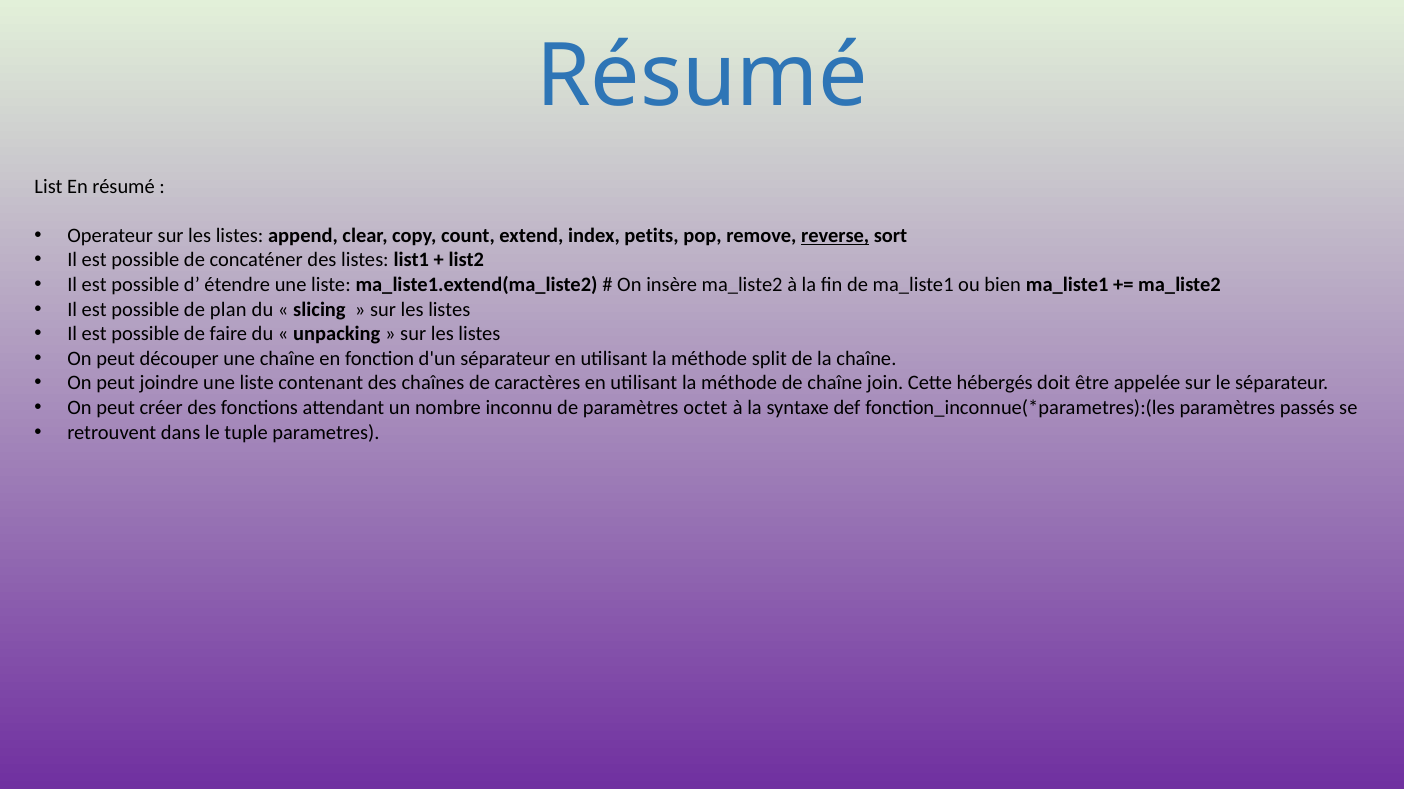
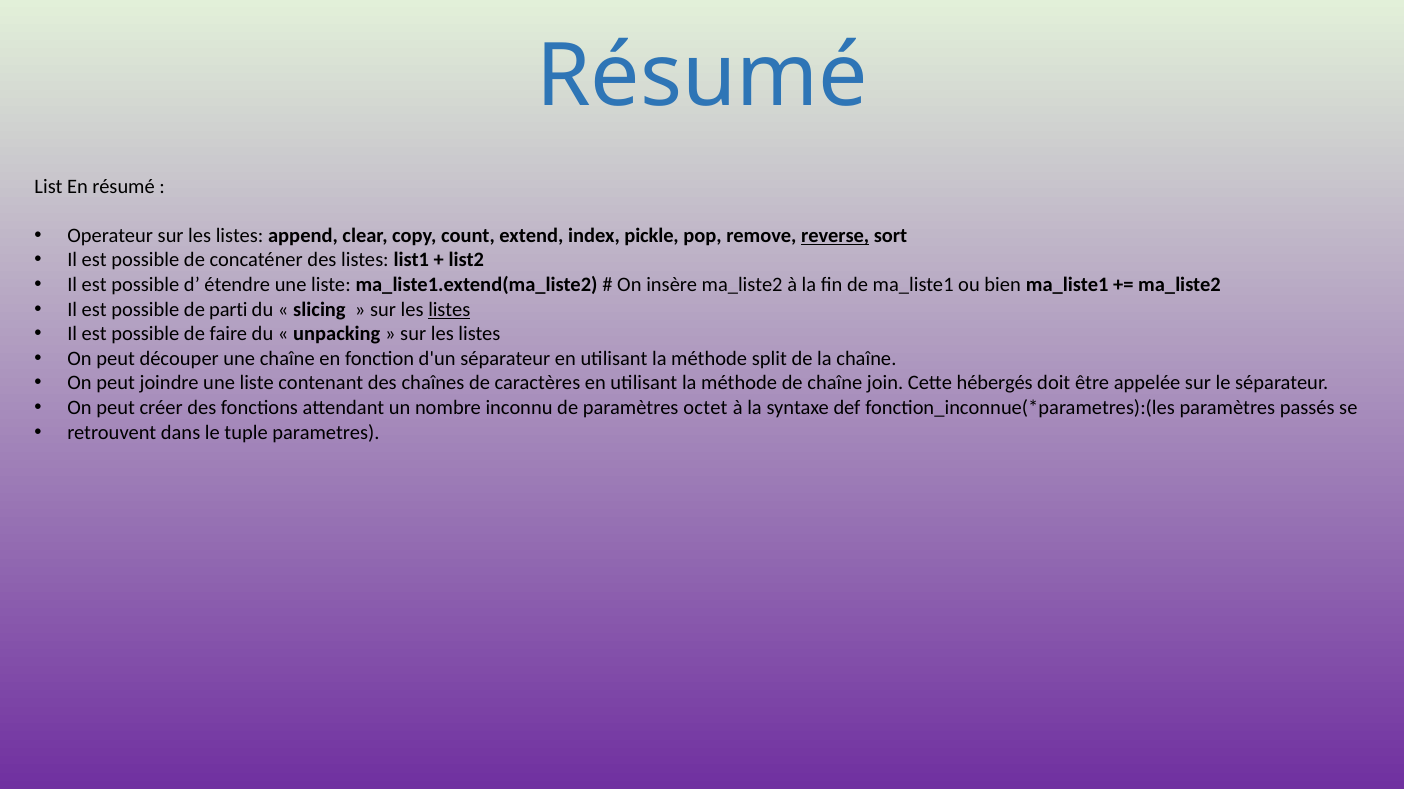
petits: petits -> pickle (652, 236)
plan: plan -> parti (228, 309)
listes underline: none -> present (449, 309)
